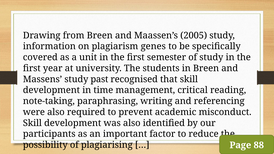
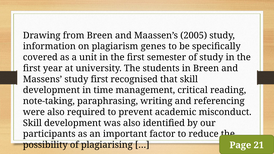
study past: past -> first (99, 79)
88: 88 -> 21 (259, 145)
